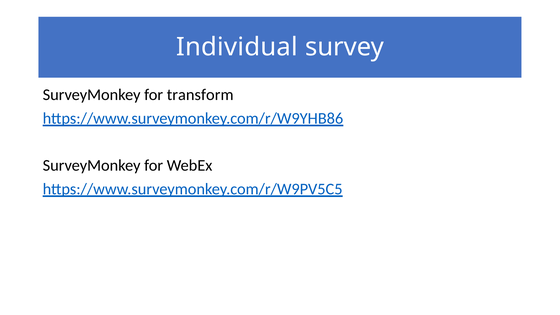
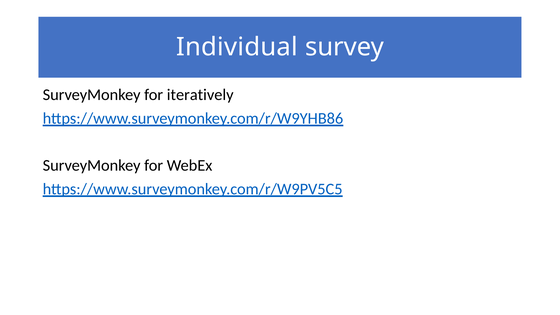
transform: transform -> iteratively (200, 95)
